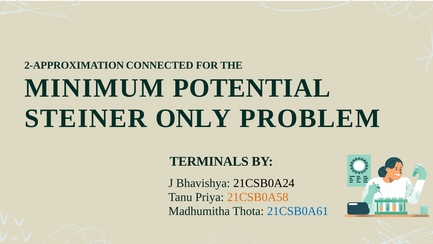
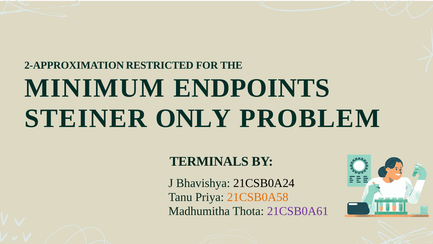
CONNECTED: CONNECTED -> RESTRICTED (160, 65)
POTENTIAL: POTENTIAL -> ENDPOINTS (252, 88)
21CSB0A61 colour: blue -> purple (298, 211)
